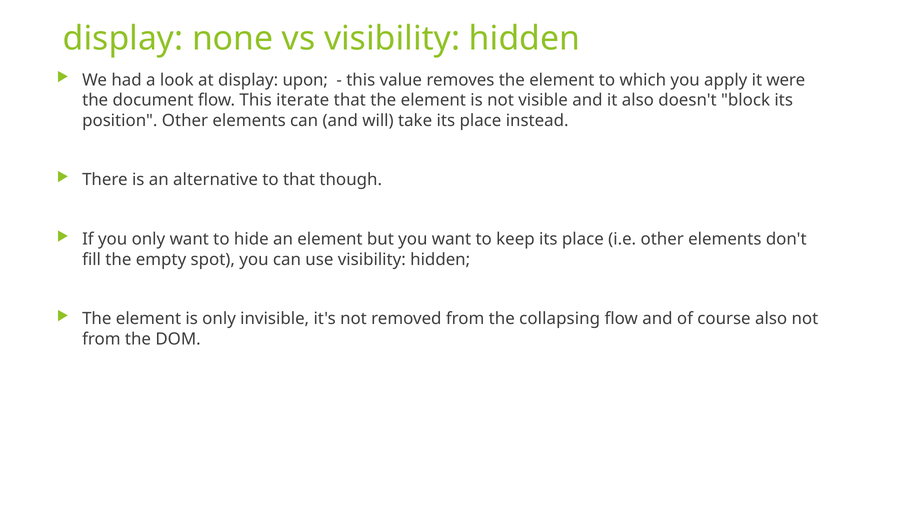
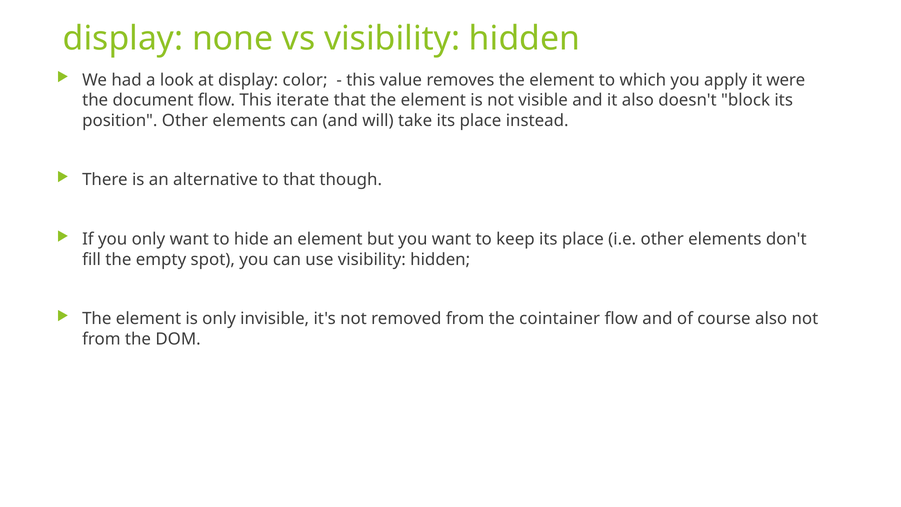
upon: upon -> color (305, 80)
collapsing: collapsing -> cointainer (560, 319)
